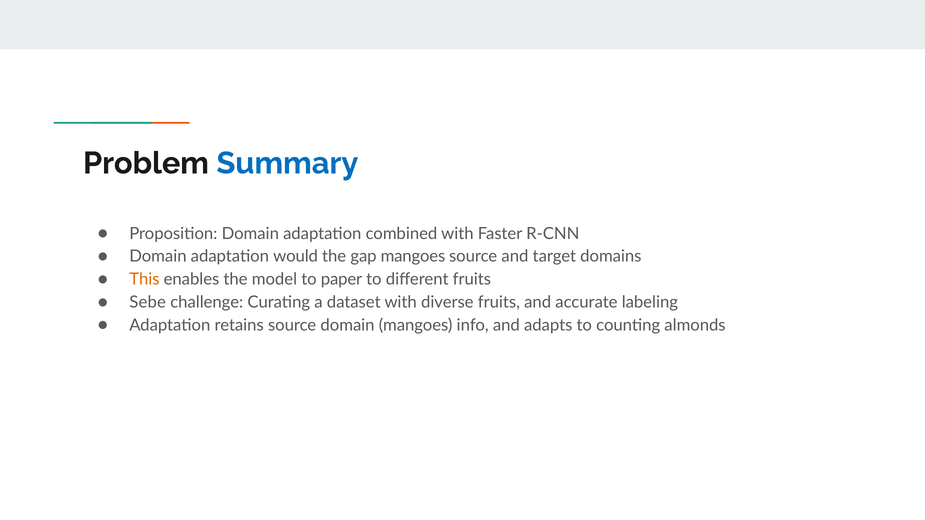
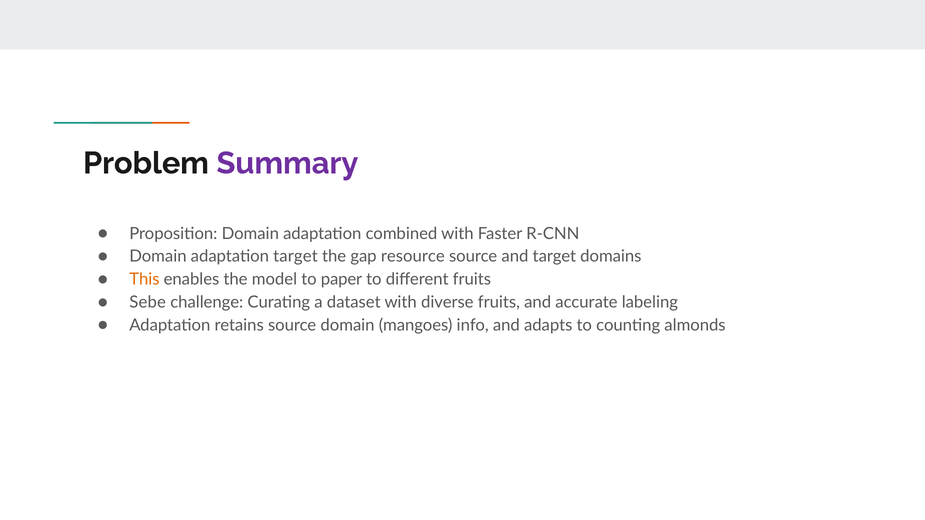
Summary colour: blue -> purple (287, 163)
adaptation would: would -> target (295, 257)
gap mangoes: mangoes -> resource (413, 257)
